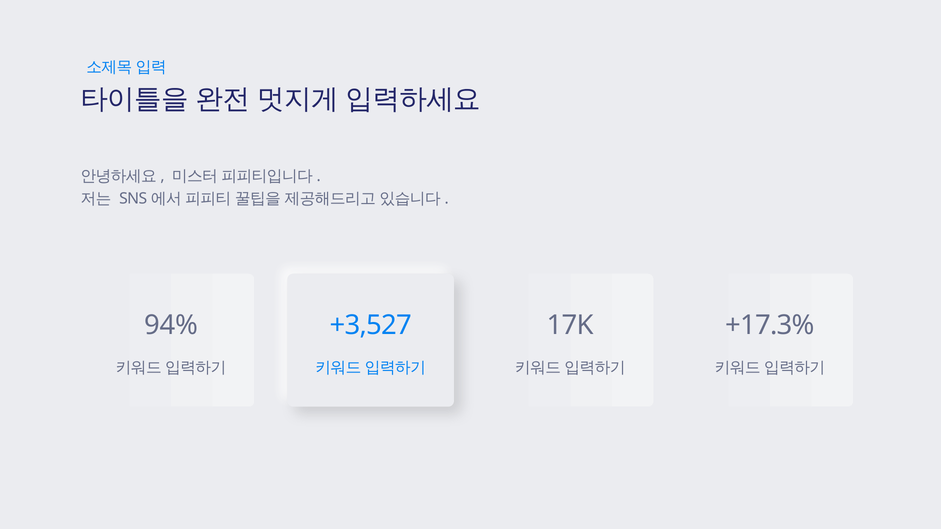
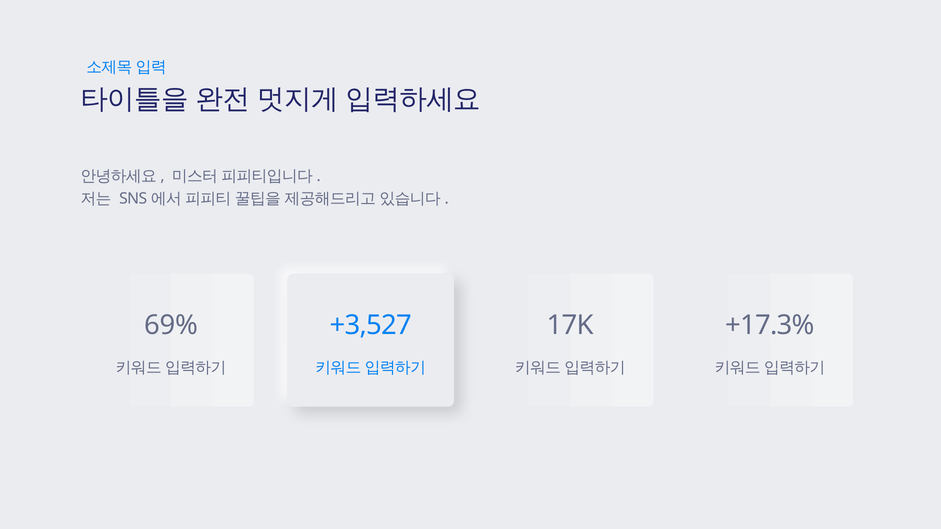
94%: 94% -> 69% (171, 325)
